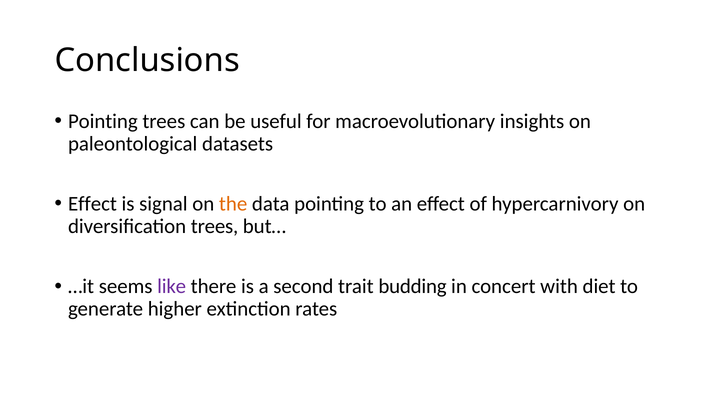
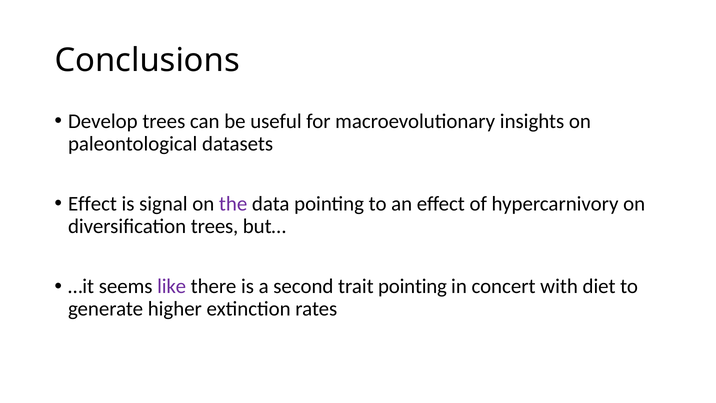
Pointing: Pointing -> Develop (103, 121)
the colour: orange -> purple (233, 204)
trait budding: budding -> pointing (413, 286)
